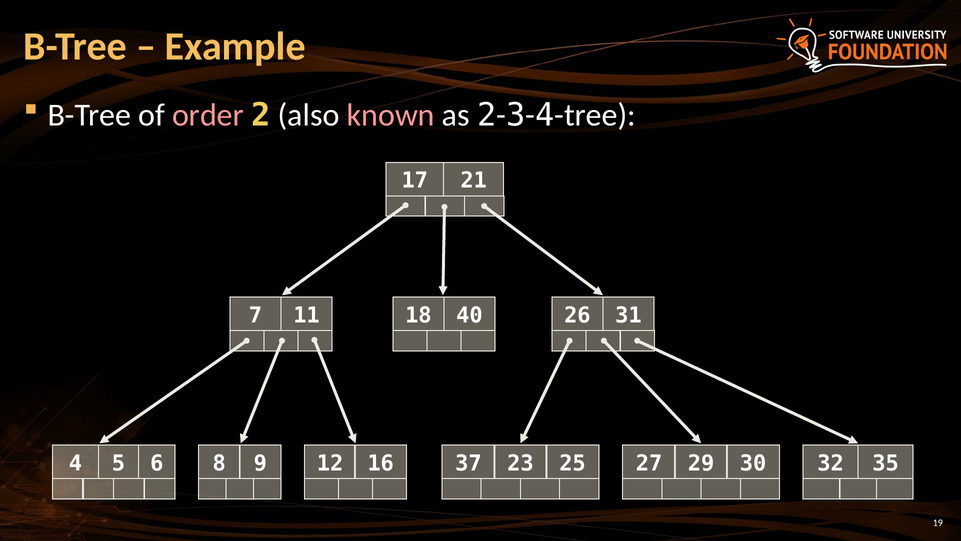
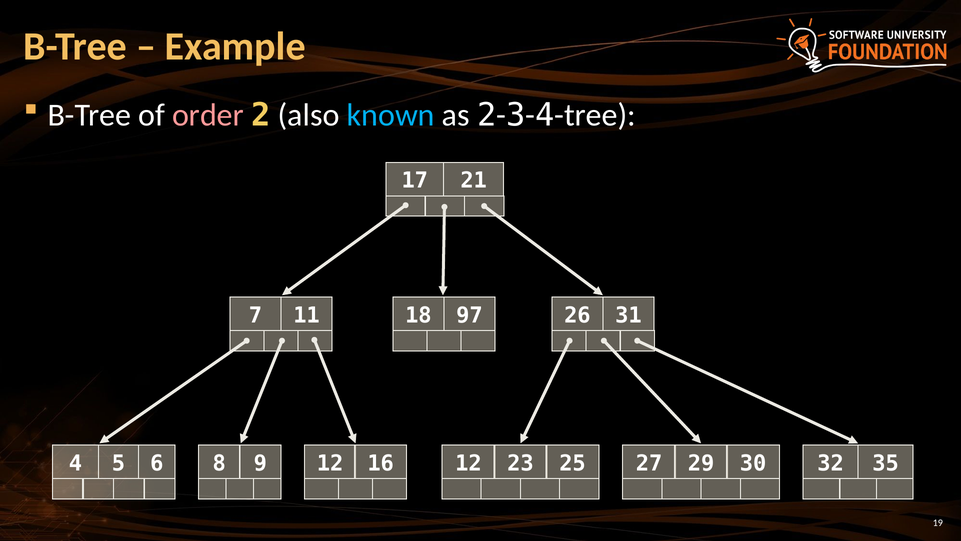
known colour: pink -> light blue (391, 115)
40: 40 -> 97 (469, 315)
16 37: 37 -> 12 (468, 463)
